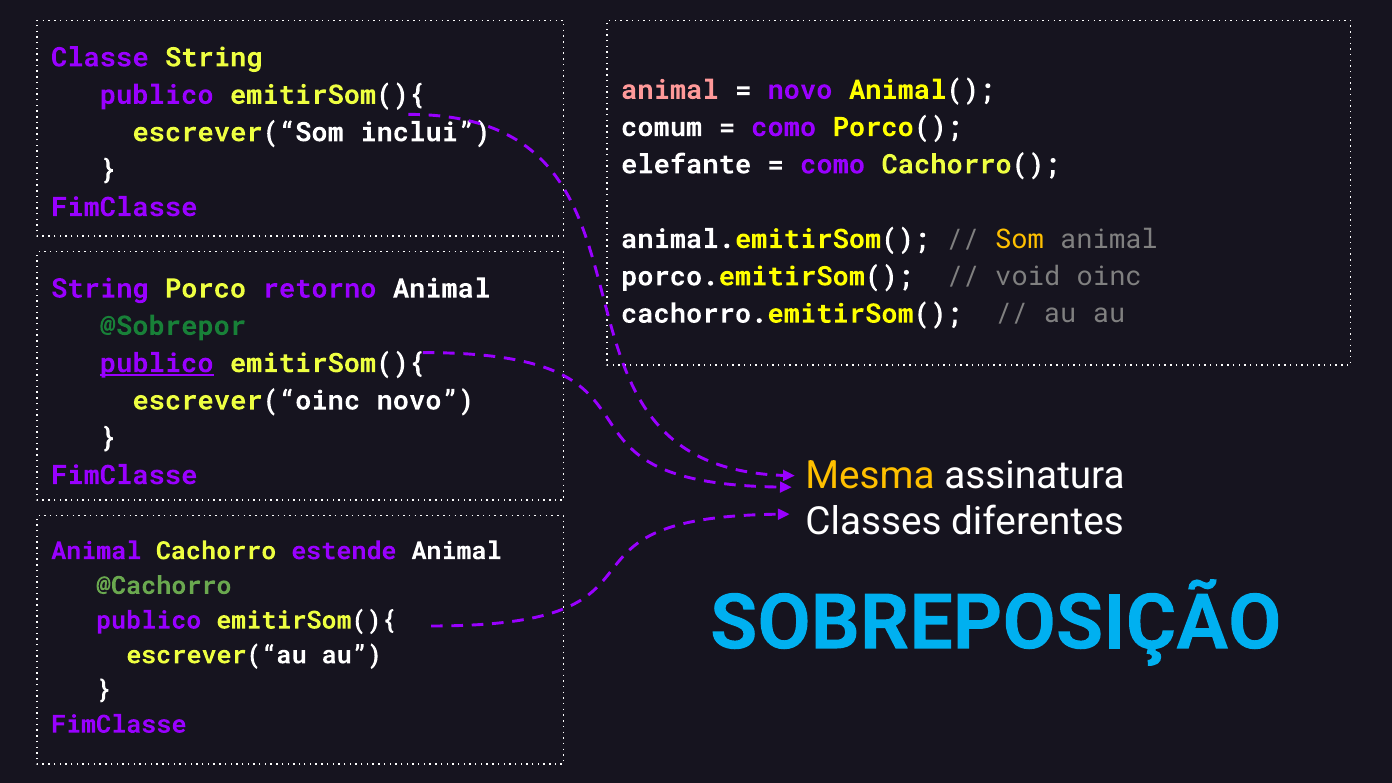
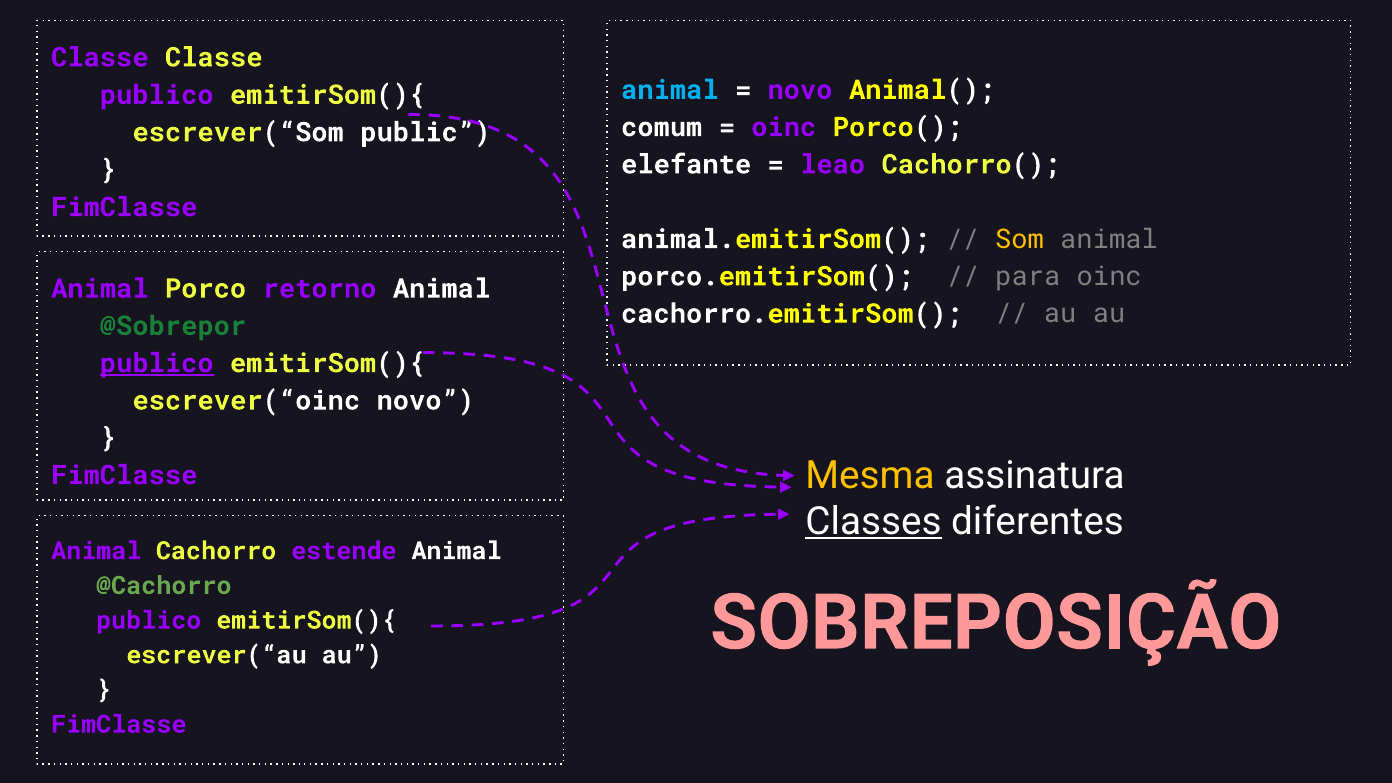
Classe String: String -> Classe (214, 57)
animal colour: pink -> light blue (670, 90)
como: como -> oinc (784, 127)
inclui: inclui -> public (425, 132)
como: como -> leao (833, 165)
void: void -> para (1028, 276)
String: String -> Animal (100, 289)
Classes underline: none -> present (873, 522)
SOBREPOSIÇÃO colour: light blue -> pink (996, 623)
